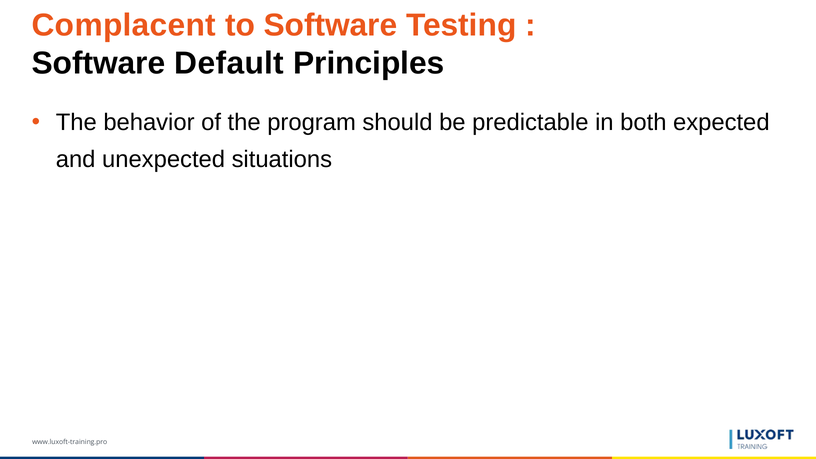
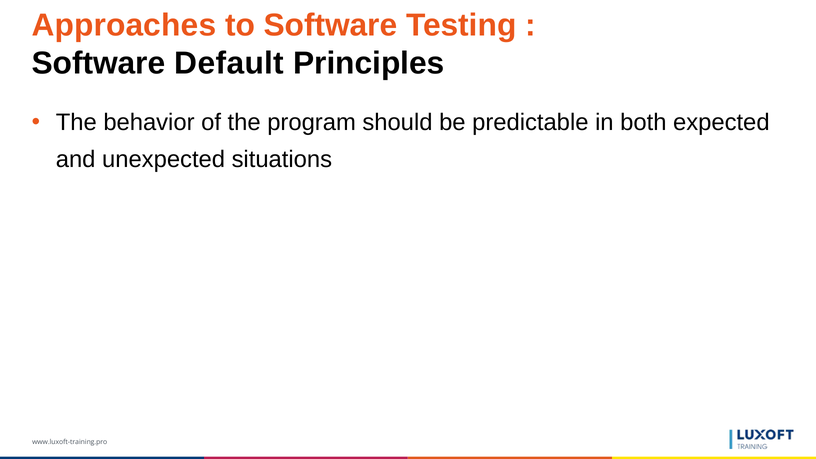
Complacent: Complacent -> Approaches (124, 25)
